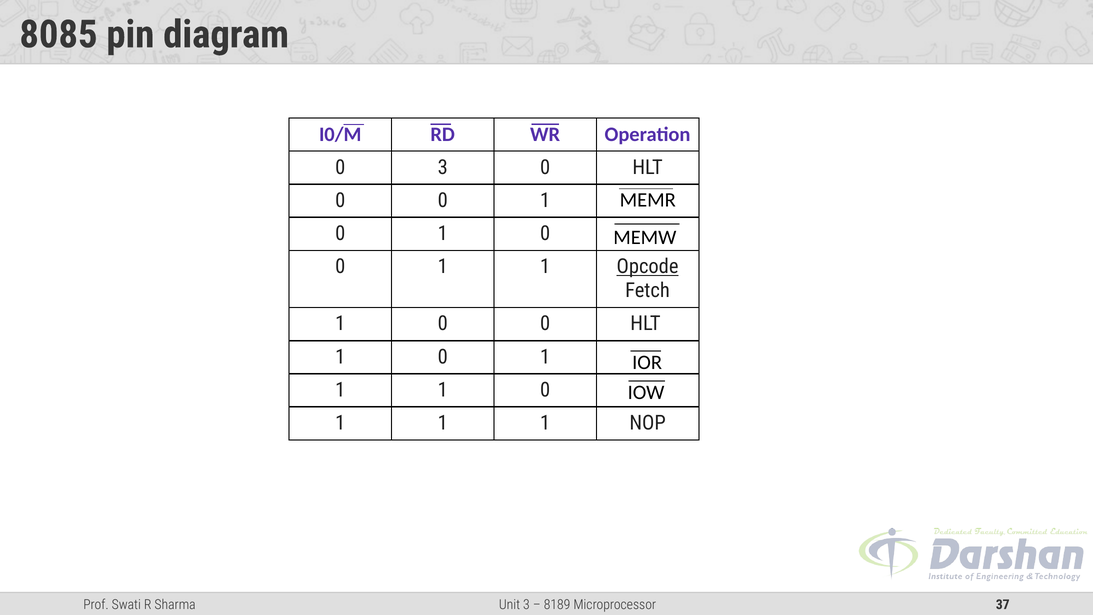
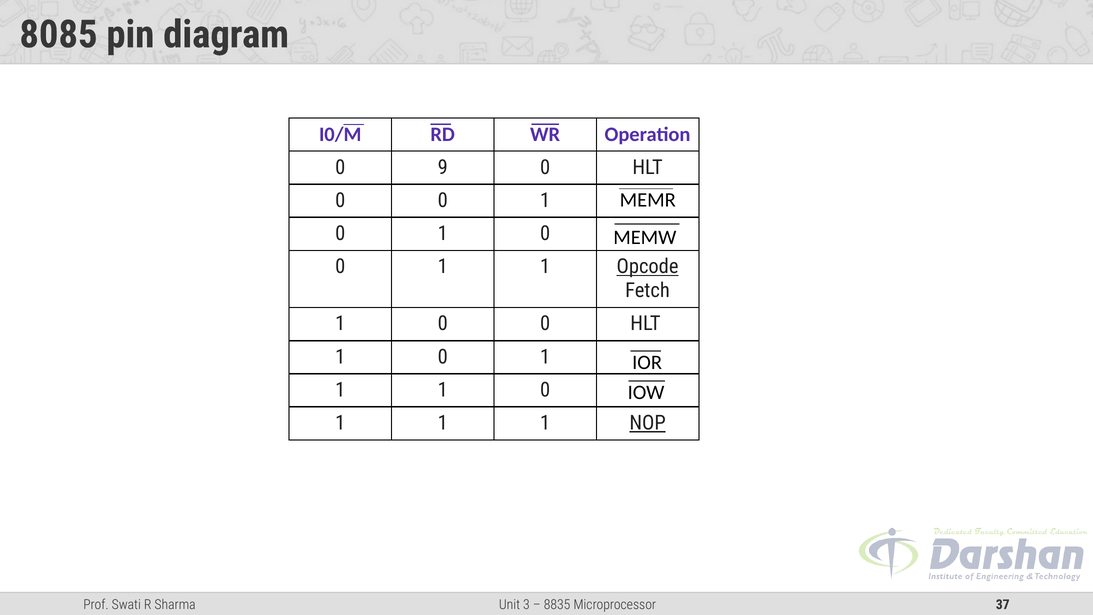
0 3: 3 -> 9 (443, 167)
NOP underline: none -> present (648, 423)
8189: 8189 -> 8835 (557, 604)
